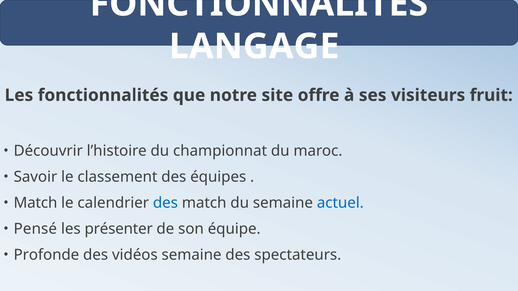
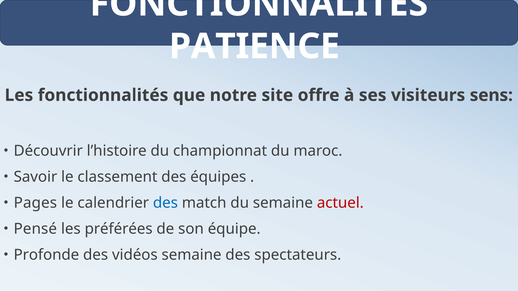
LANGAGE: LANGAGE -> PATIENCE (254, 47)
fruit: fruit -> sens (491, 95)
Match: Match -> Pages (35, 203)
actuel colour: blue -> red (340, 203)
présenter: présenter -> préférées (119, 229)
